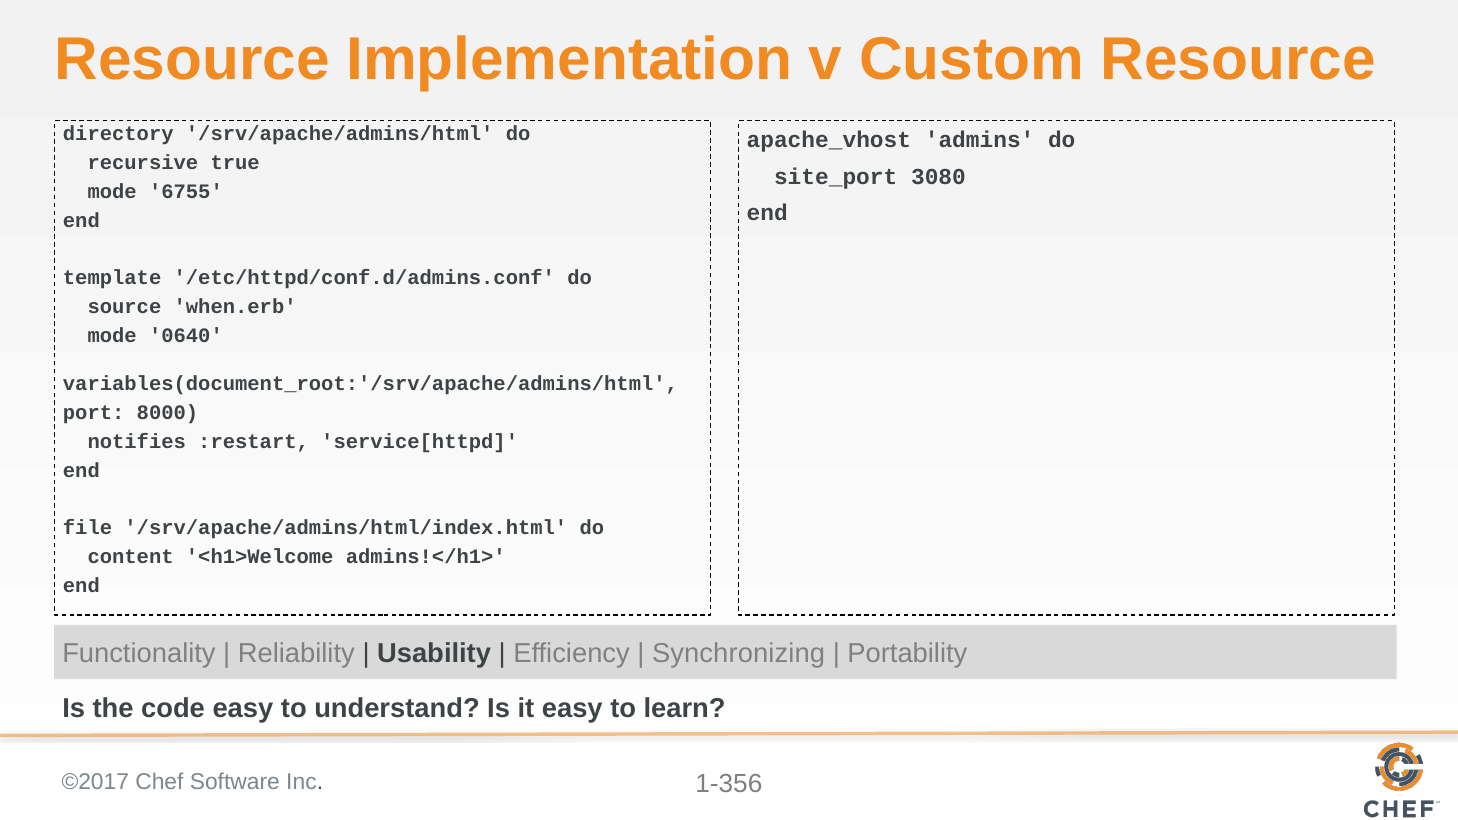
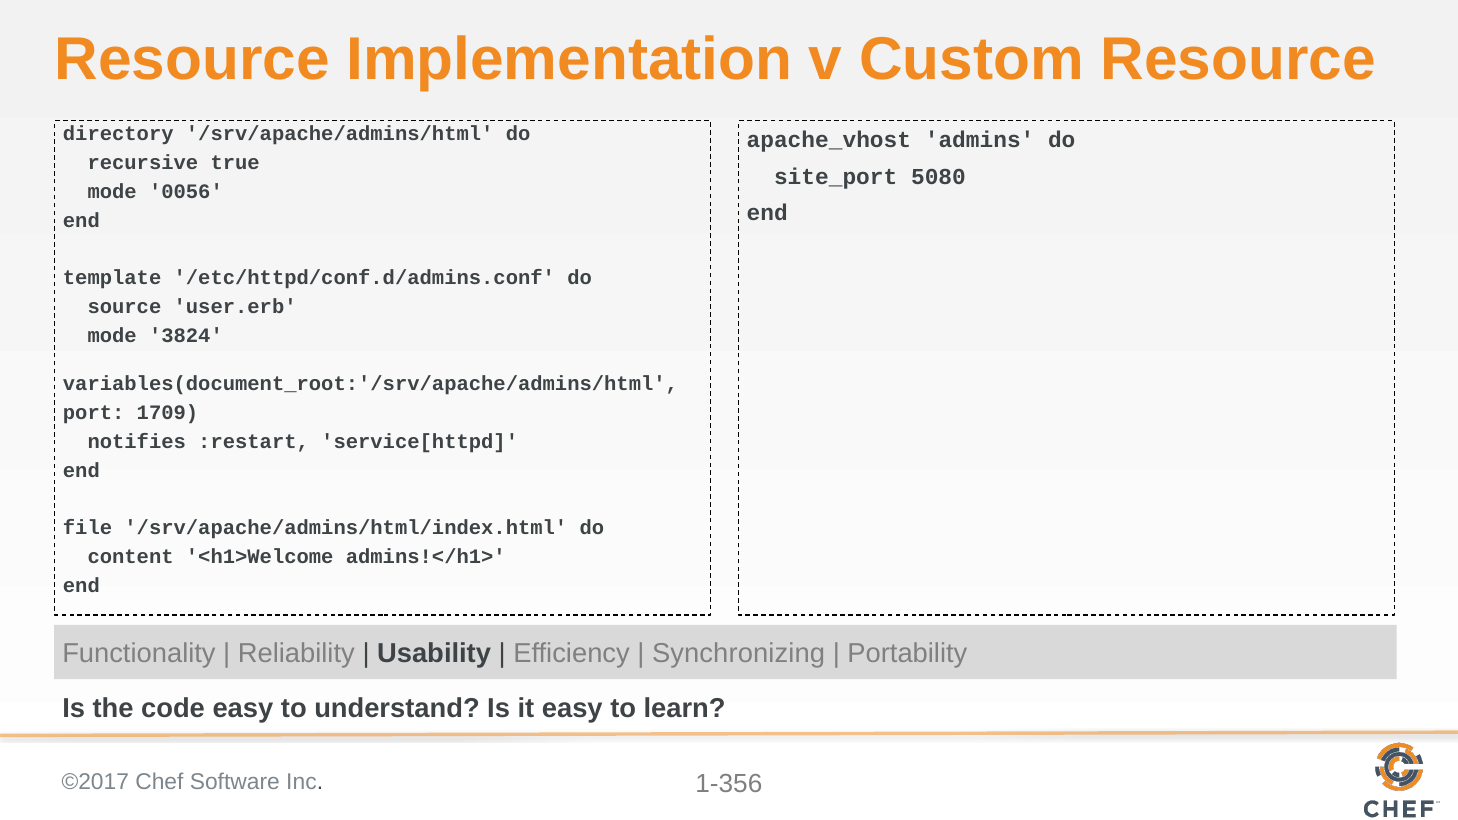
3080: 3080 -> 5080 (938, 177)
6755: 6755 -> 0056 (186, 192)
when.erb: when.erb -> user.erb (235, 307)
0640: 0640 -> 3824 (186, 336)
8000: 8000 -> 1709 (167, 413)
